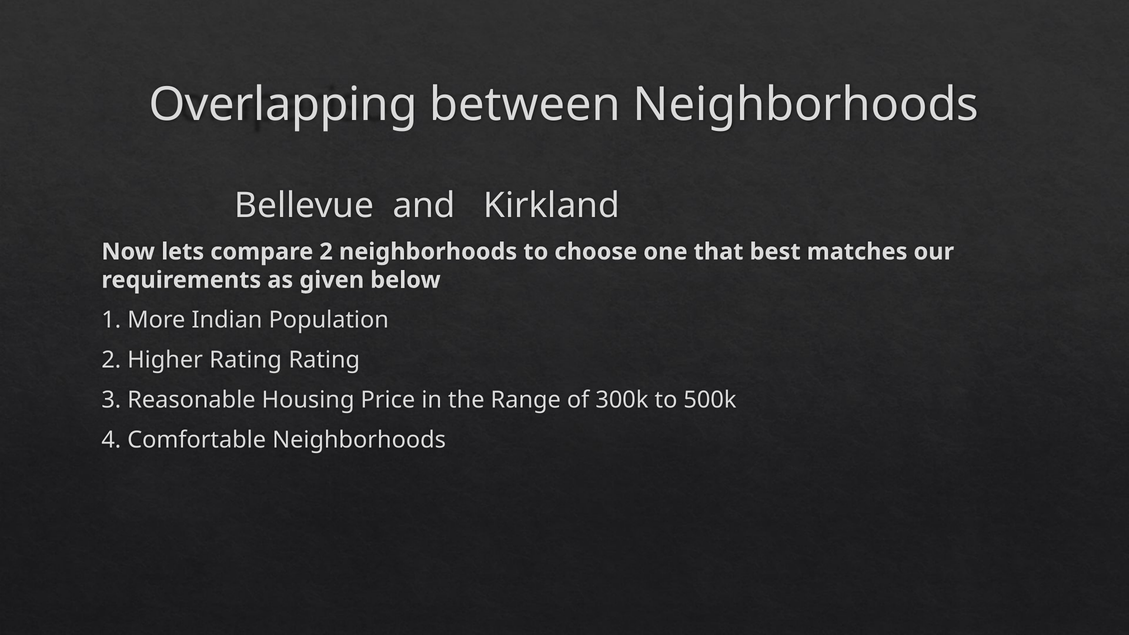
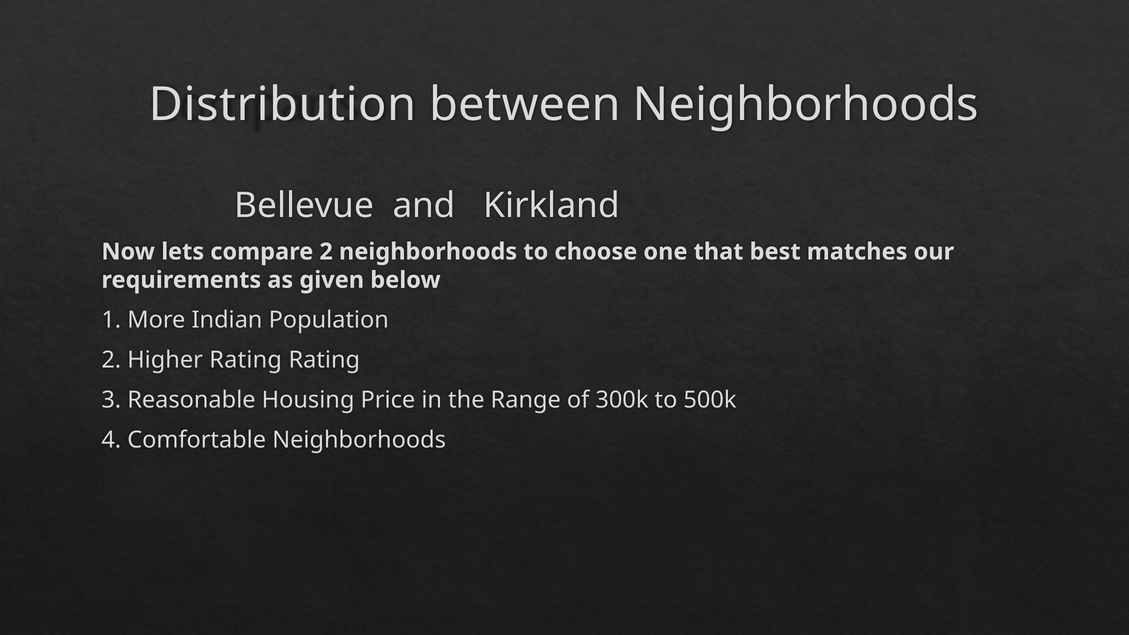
Overlapping: Overlapping -> Distribution (283, 105)
